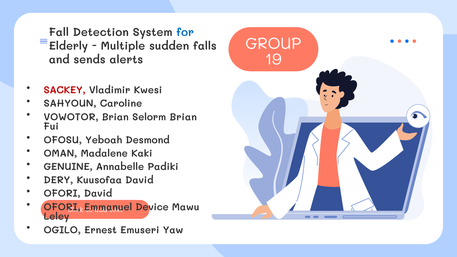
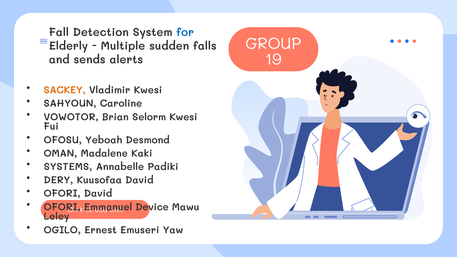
SACKEY colour: red -> orange (65, 90)
Selorm Brian: Brian -> Kwesi (183, 117)
GENUINE: GENUINE -> SYSTEMS (68, 167)
